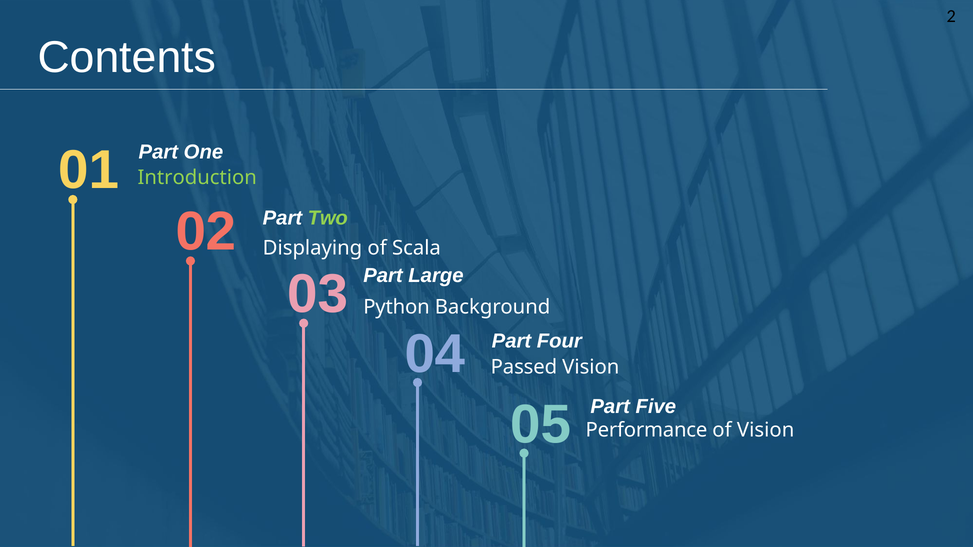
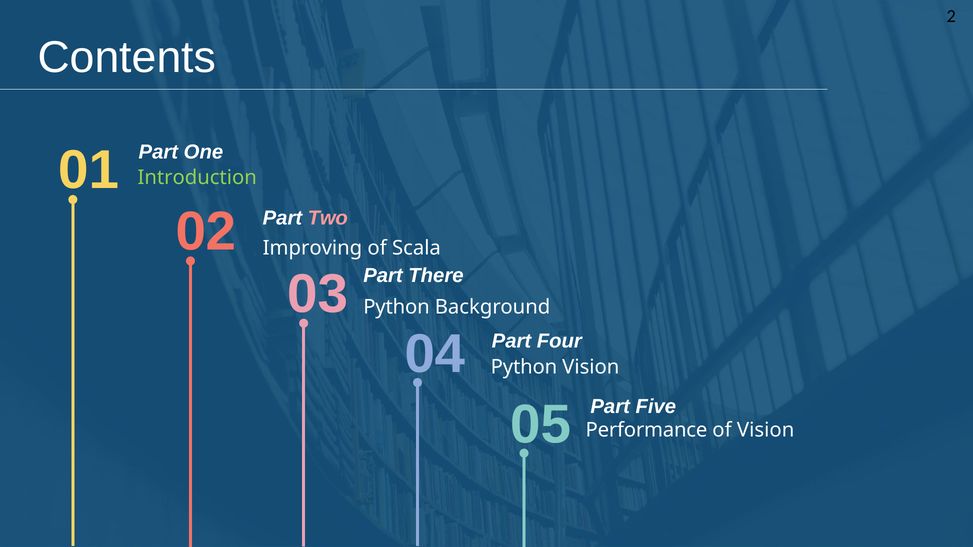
Two colour: light green -> pink (328, 218)
Displaying: Displaying -> Improving (312, 248)
Large: Large -> There (436, 276)
Passed: Passed -> Python (524, 367)
